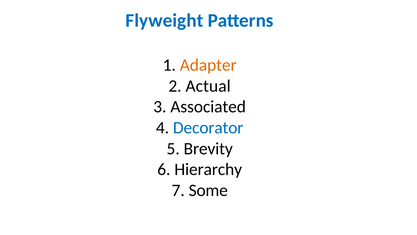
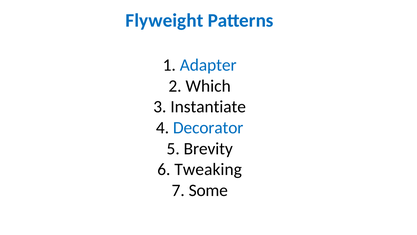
Adapter colour: orange -> blue (208, 65)
Actual: Actual -> Which (208, 86)
Associated: Associated -> Instantiate (208, 107)
Hierarchy: Hierarchy -> Tweaking (208, 169)
